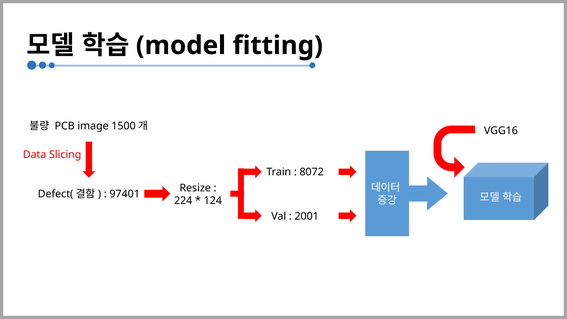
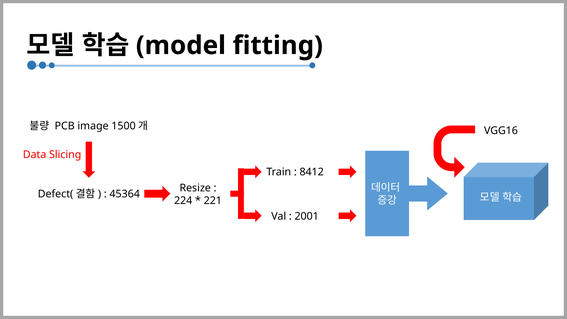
8072: 8072 -> 8412 (312, 172)
97401: 97401 -> 45364 (125, 194)
124: 124 -> 221 (213, 201)
